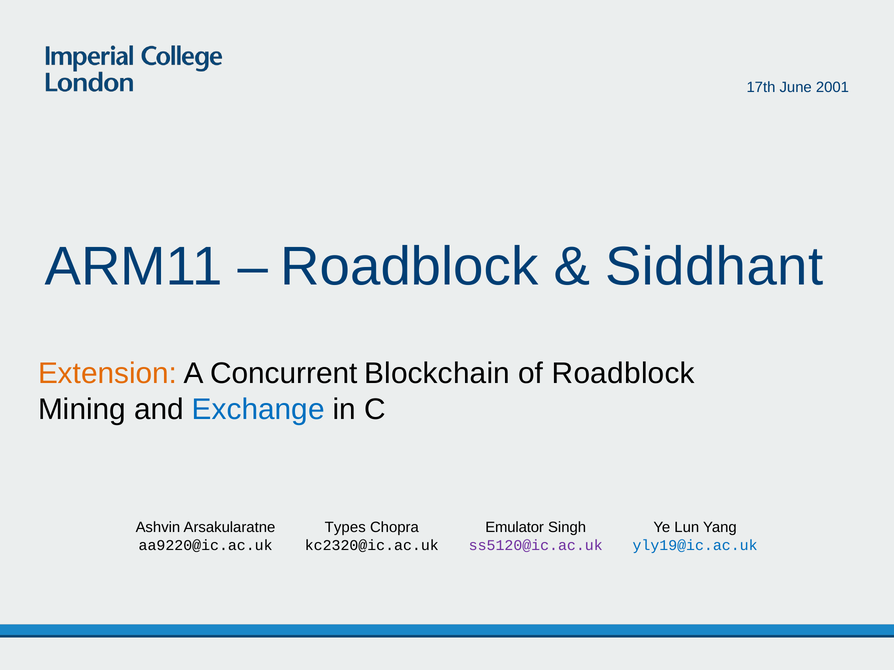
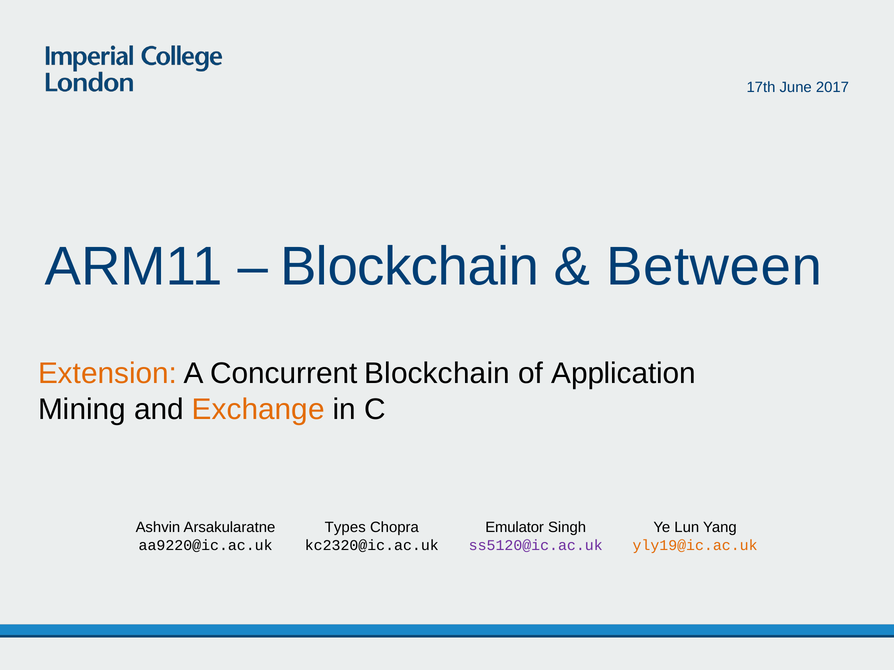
2001: 2001 -> 2017 (832, 87)
Roadblock: Roadblock -> Blockchain (410, 267)
Siddhant: Siddhant -> Between (714, 267)
of Roadblock: Roadblock -> Application (624, 374)
Exchange colour: blue -> orange (258, 409)
yly19@ic.ac.uk colour: blue -> orange (695, 546)
